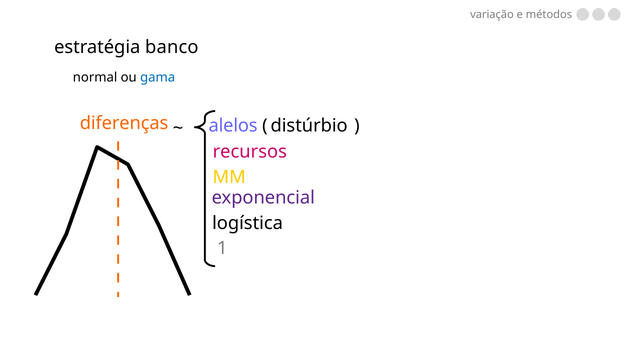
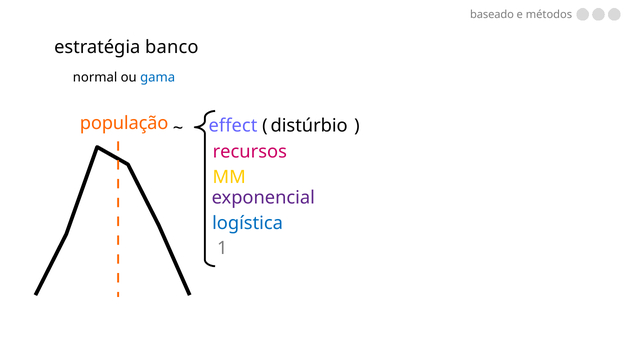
variação: variação -> baseado (492, 15)
diferenças: diferenças -> população (124, 123)
alelos: alelos -> effect (233, 126)
logística colour: black -> blue (248, 223)
